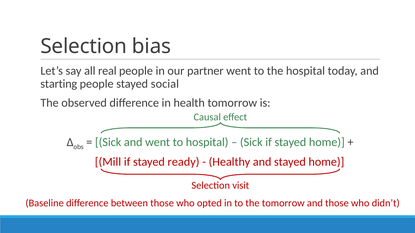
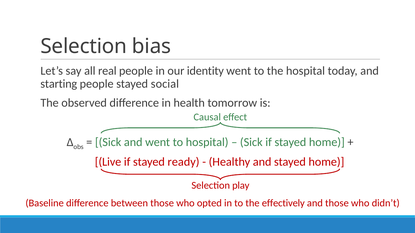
partner: partner -> identity (205, 71)
Mill: Mill -> Live (108, 162)
visit: visit -> play (241, 186)
the tomorrow: tomorrow -> effectively (283, 203)
